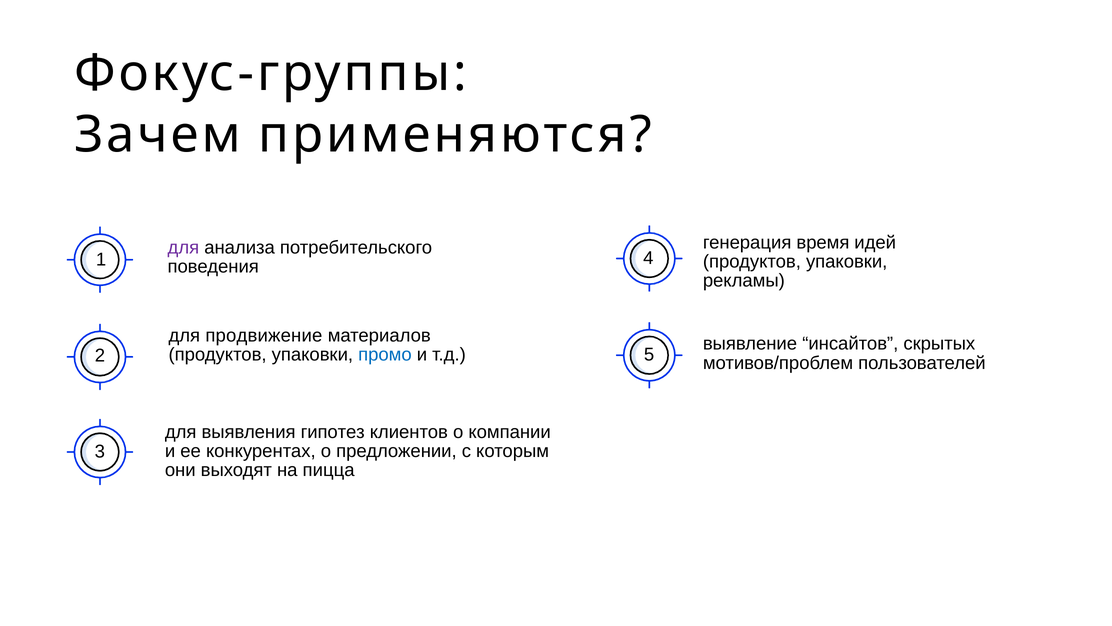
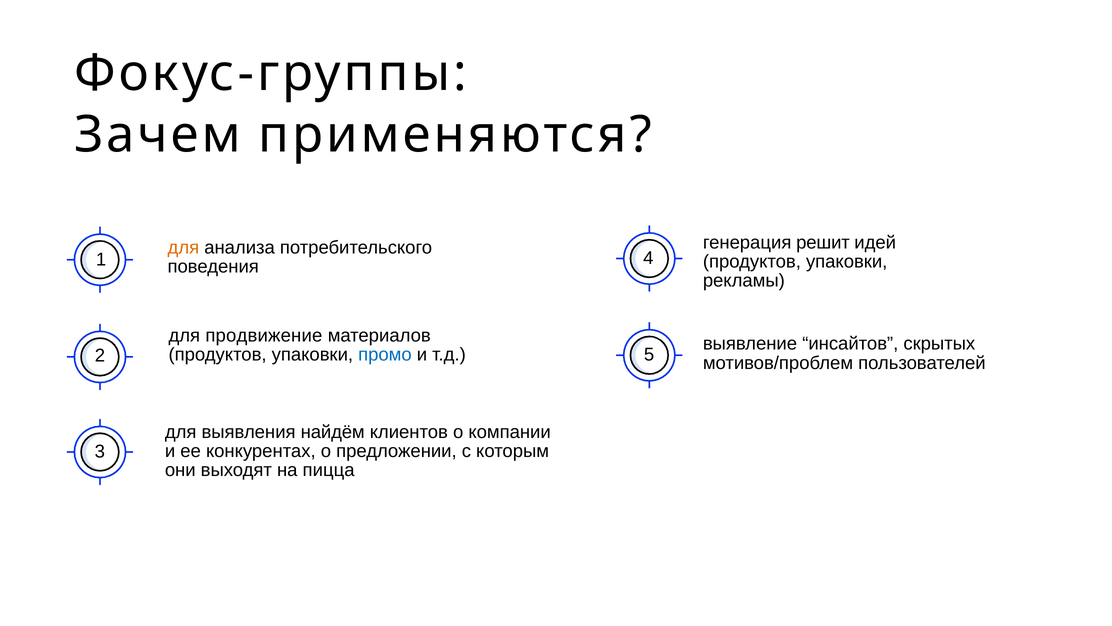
время: время -> решит (823, 242)
для colour: purple -> orange (183, 247)
гипотез: гипотез -> найдём (333, 432)
